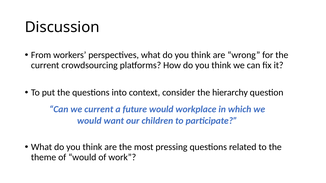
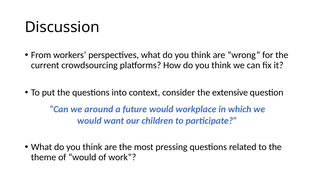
hierarchy: hierarchy -> extensive (230, 93)
we current: current -> around (99, 110)
